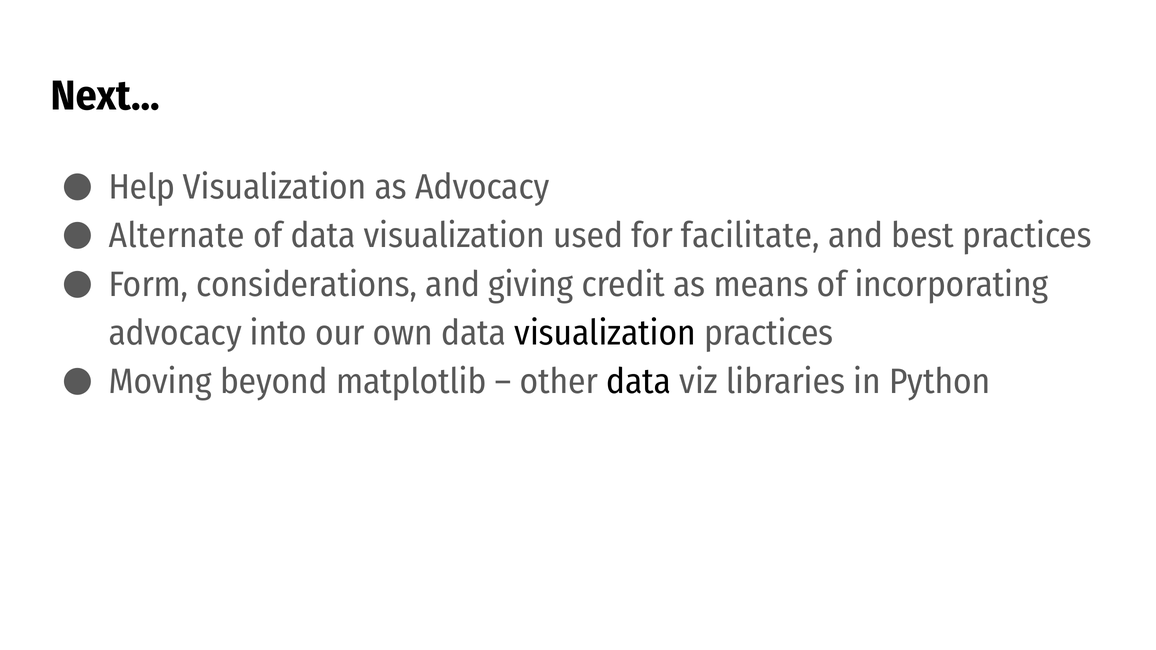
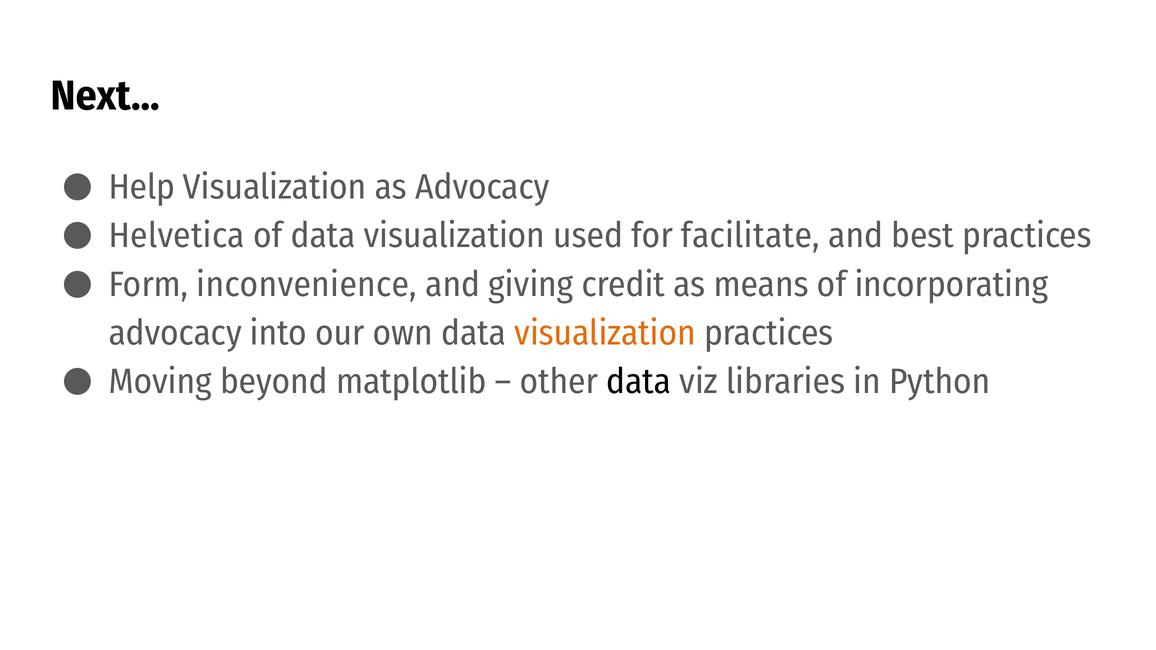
Alternate: Alternate -> Helvetica (177, 236)
considerations: considerations -> inconvenience (307, 284)
visualization colour: black -> orange (605, 333)
